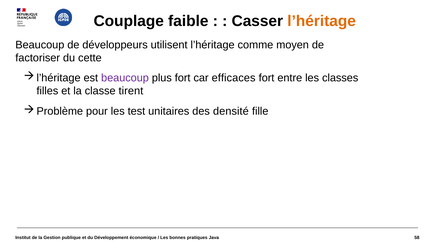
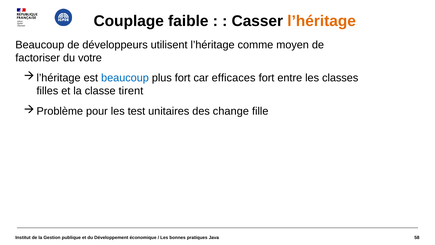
cette: cette -> votre (90, 58)
beaucoup colour: purple -> blue (125, 78)
densité: densité -> change (231, 111)
